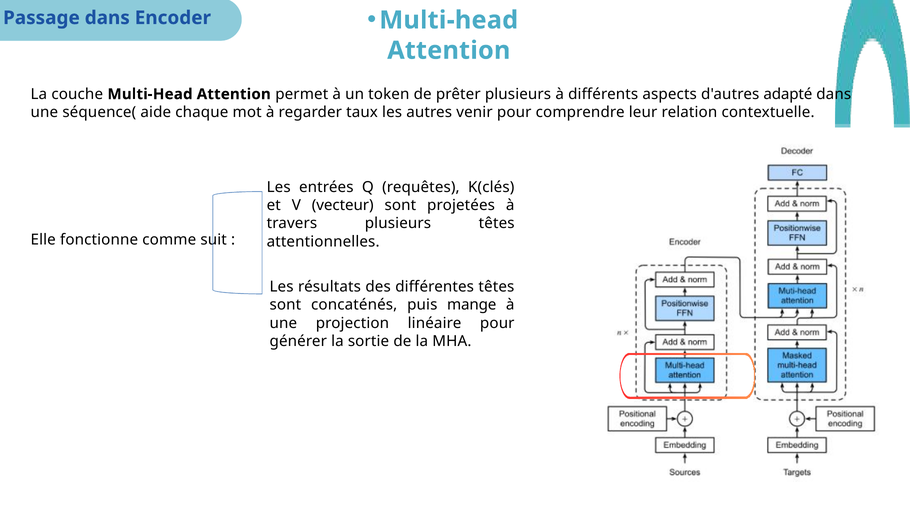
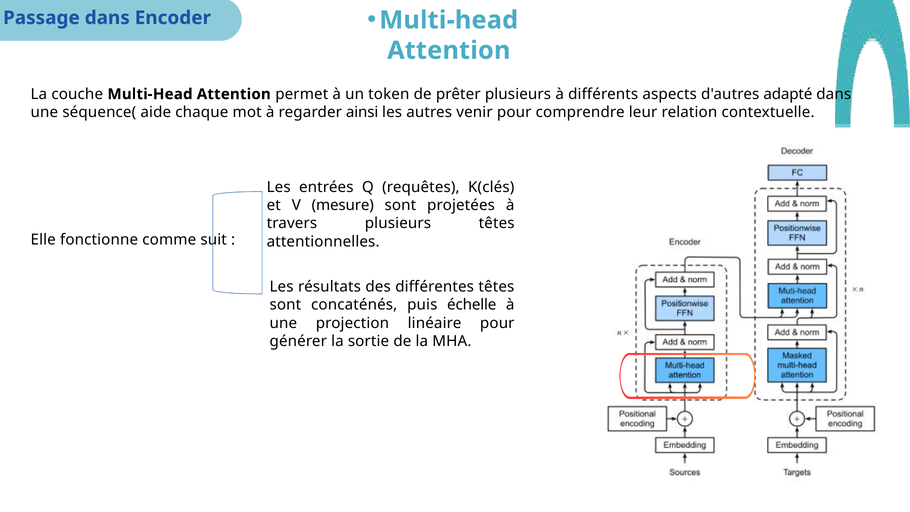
taux: taux -> ainsi (362, 112)
vecteur: vecteur -> mesure (343, 205)
mange: mange -> échelle (472, 305)
